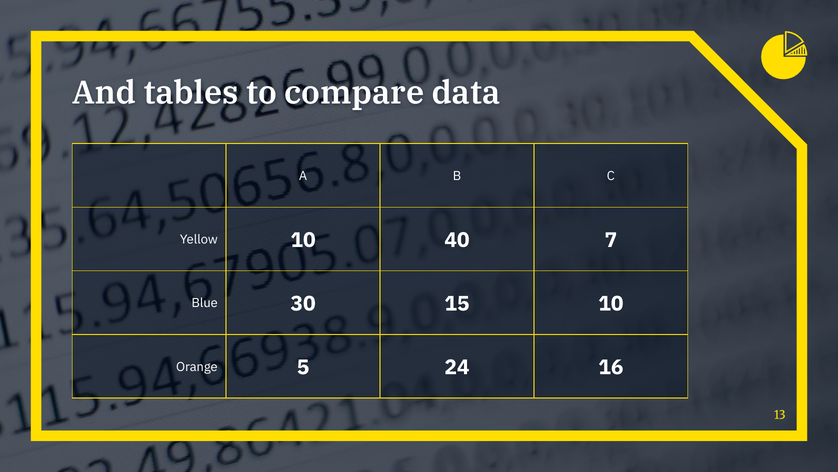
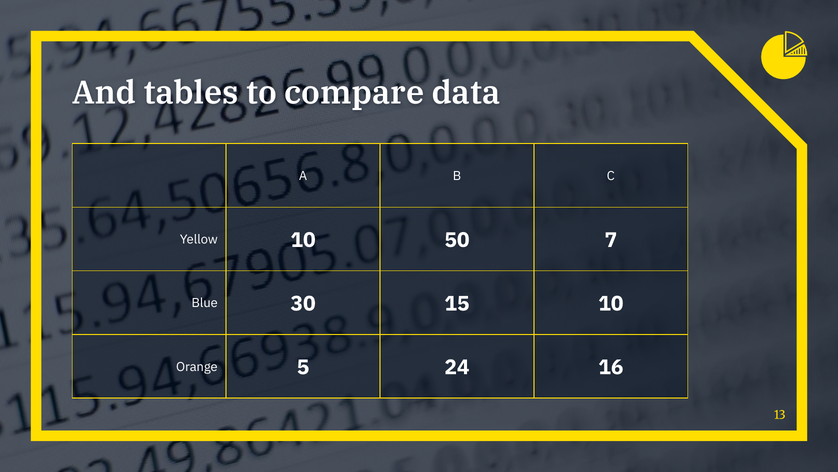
40: 40 -> 50 (457, 240)
